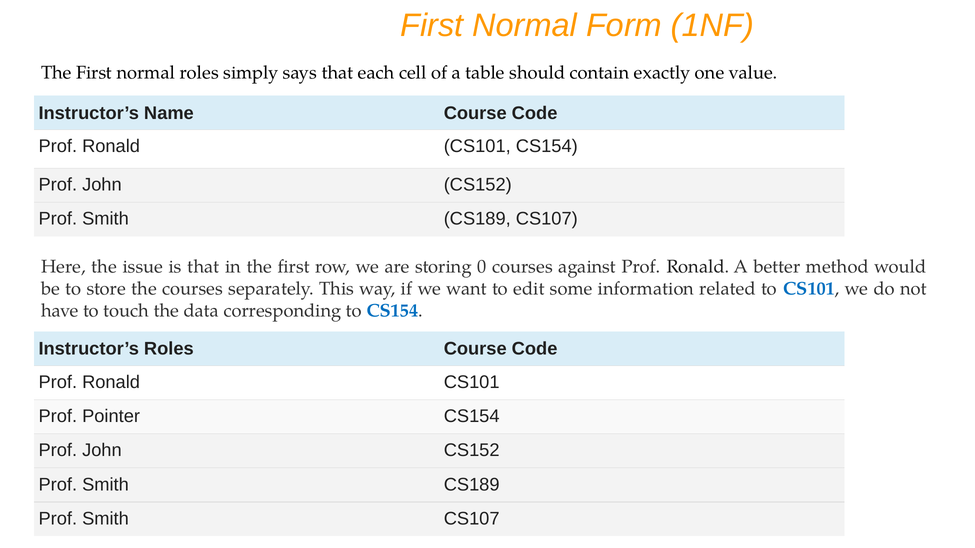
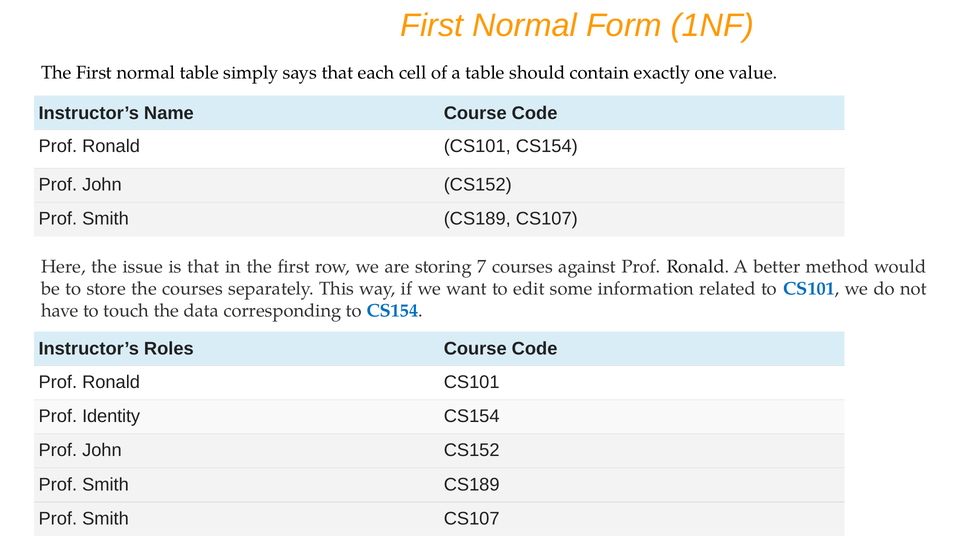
normal roles: roles -> table (199, 73)
0: 0 -> 7 (482, 267)
Pointer: Pointer -> Identity (111, 417)
